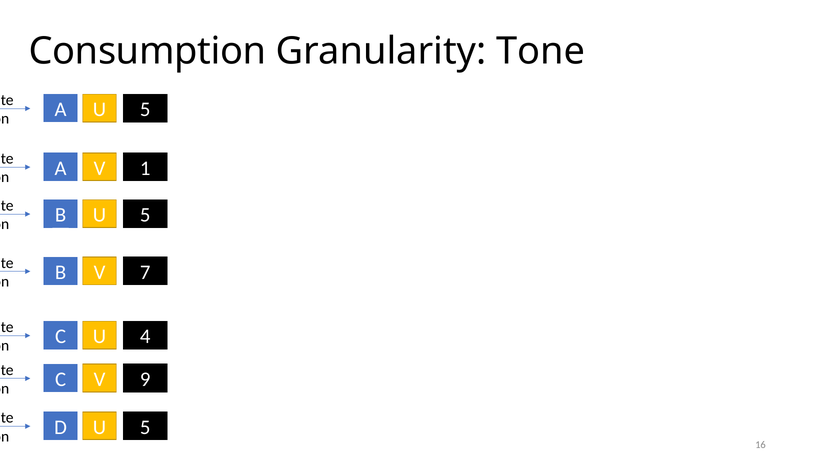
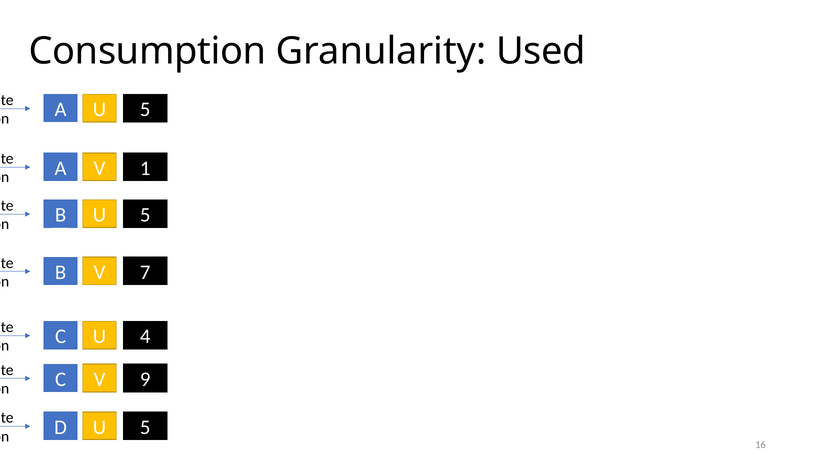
Tone: Tone -> Used (541, 51)
